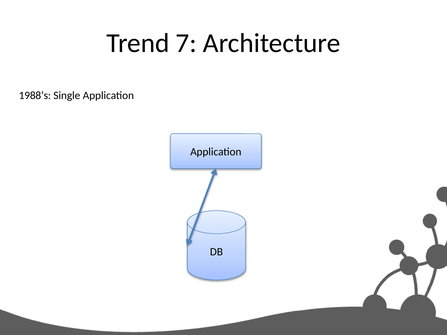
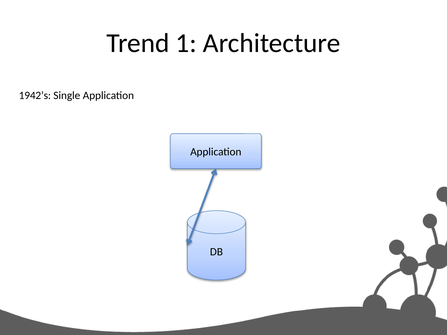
7: 7 -> 1 (186, 43)
1988’s: 1988’s -> 1942’s (35, 95)
